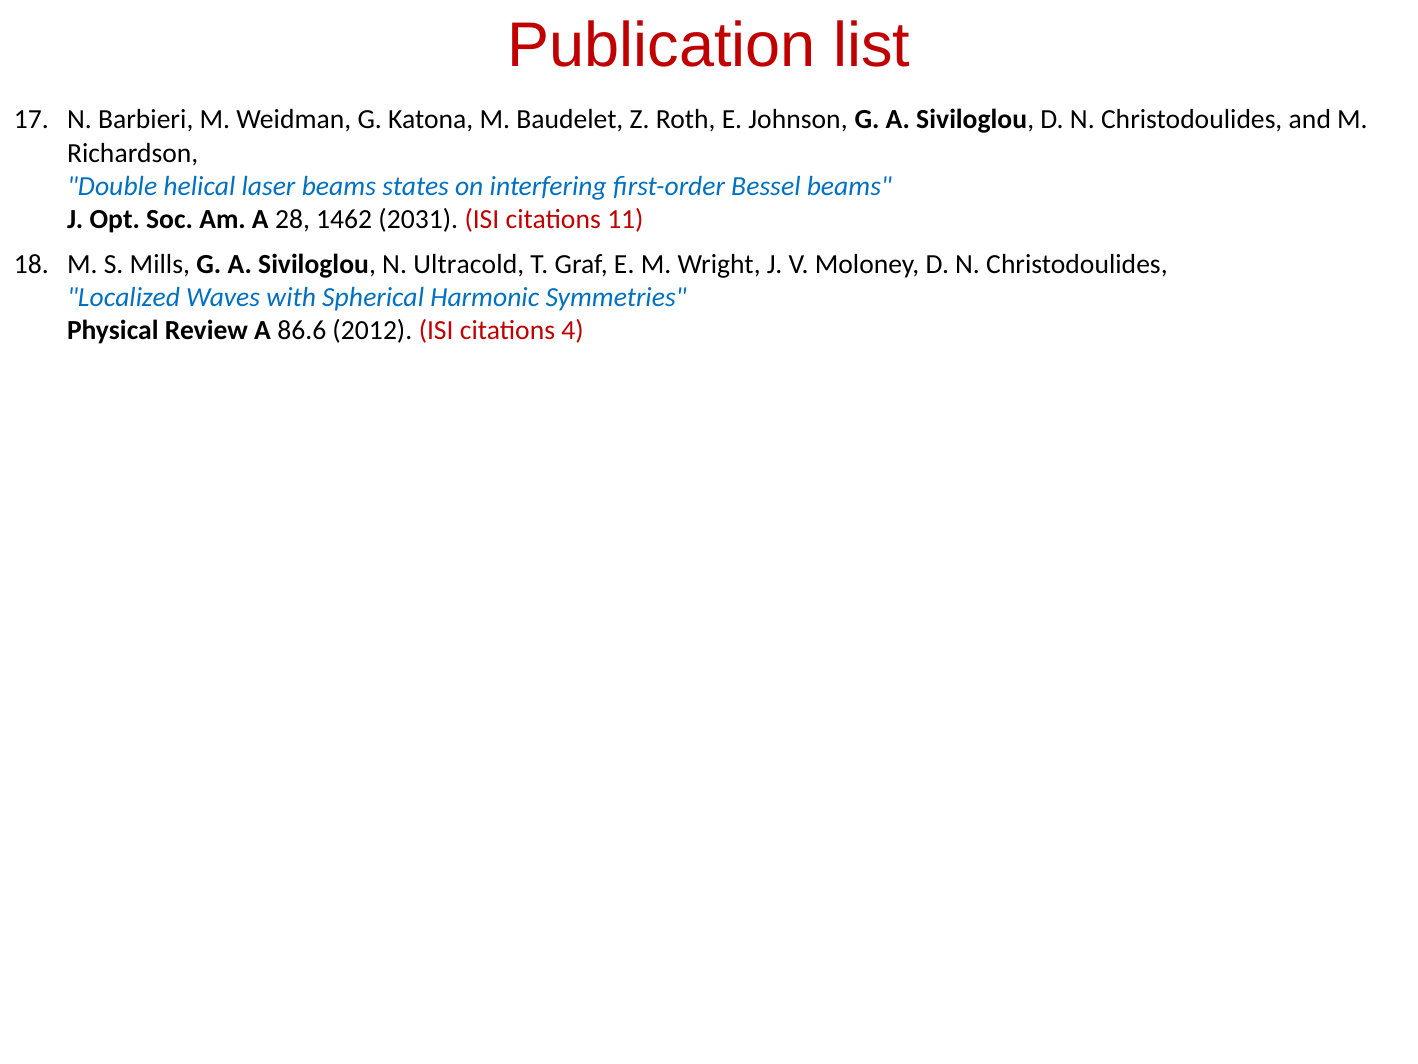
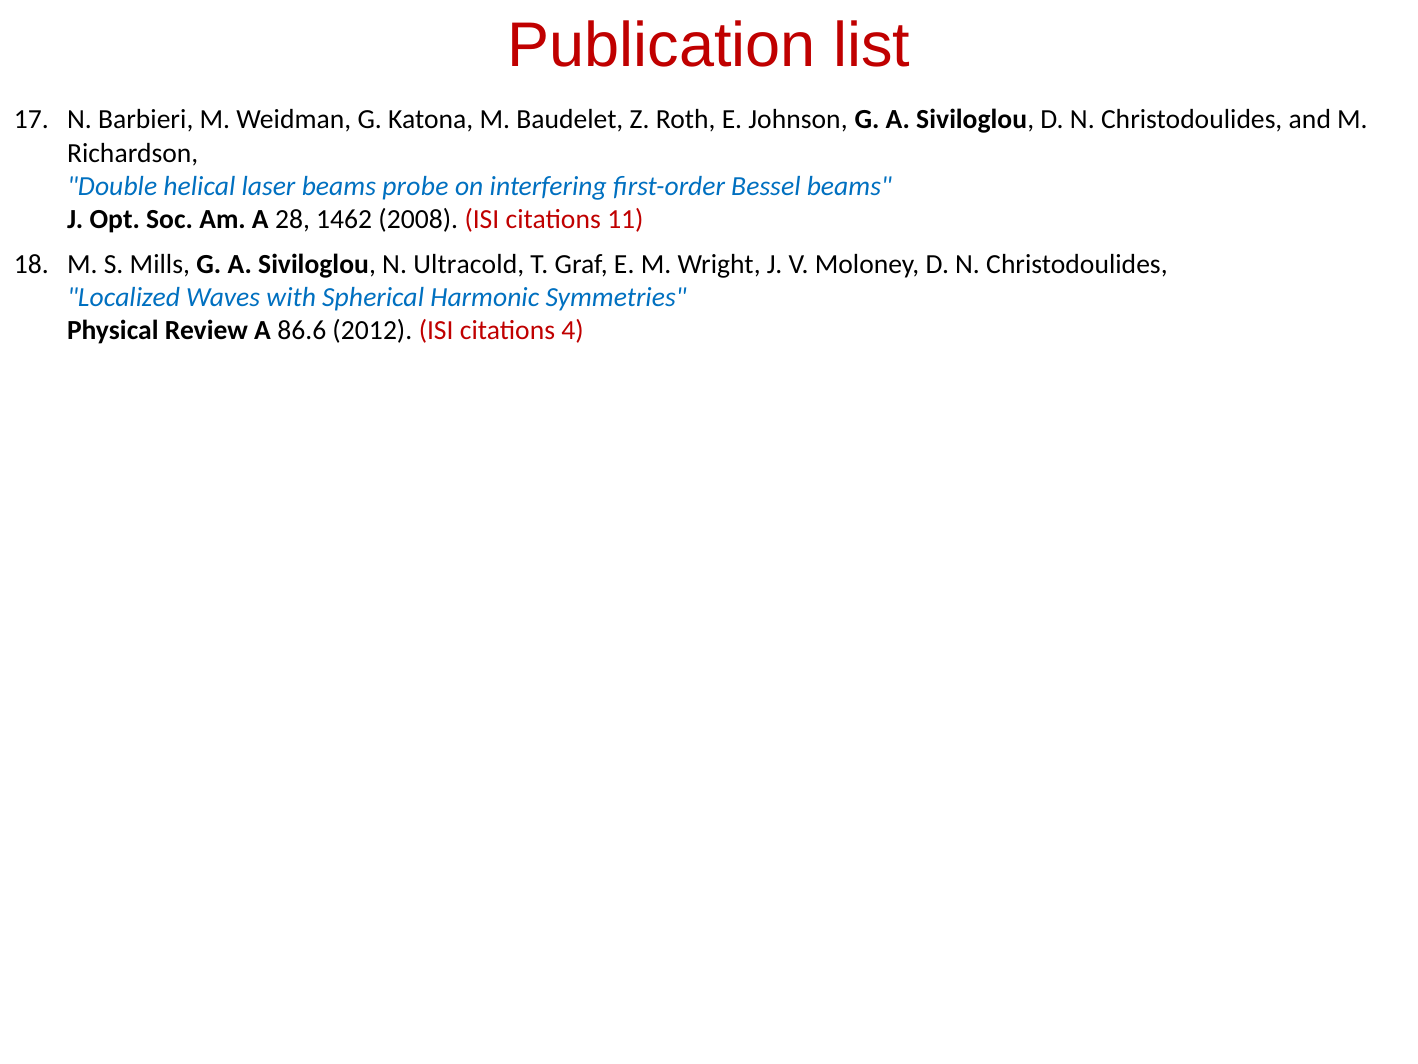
states: states -> probe (415, 186)
2031: 2031 -> 2008 (418, 219)
